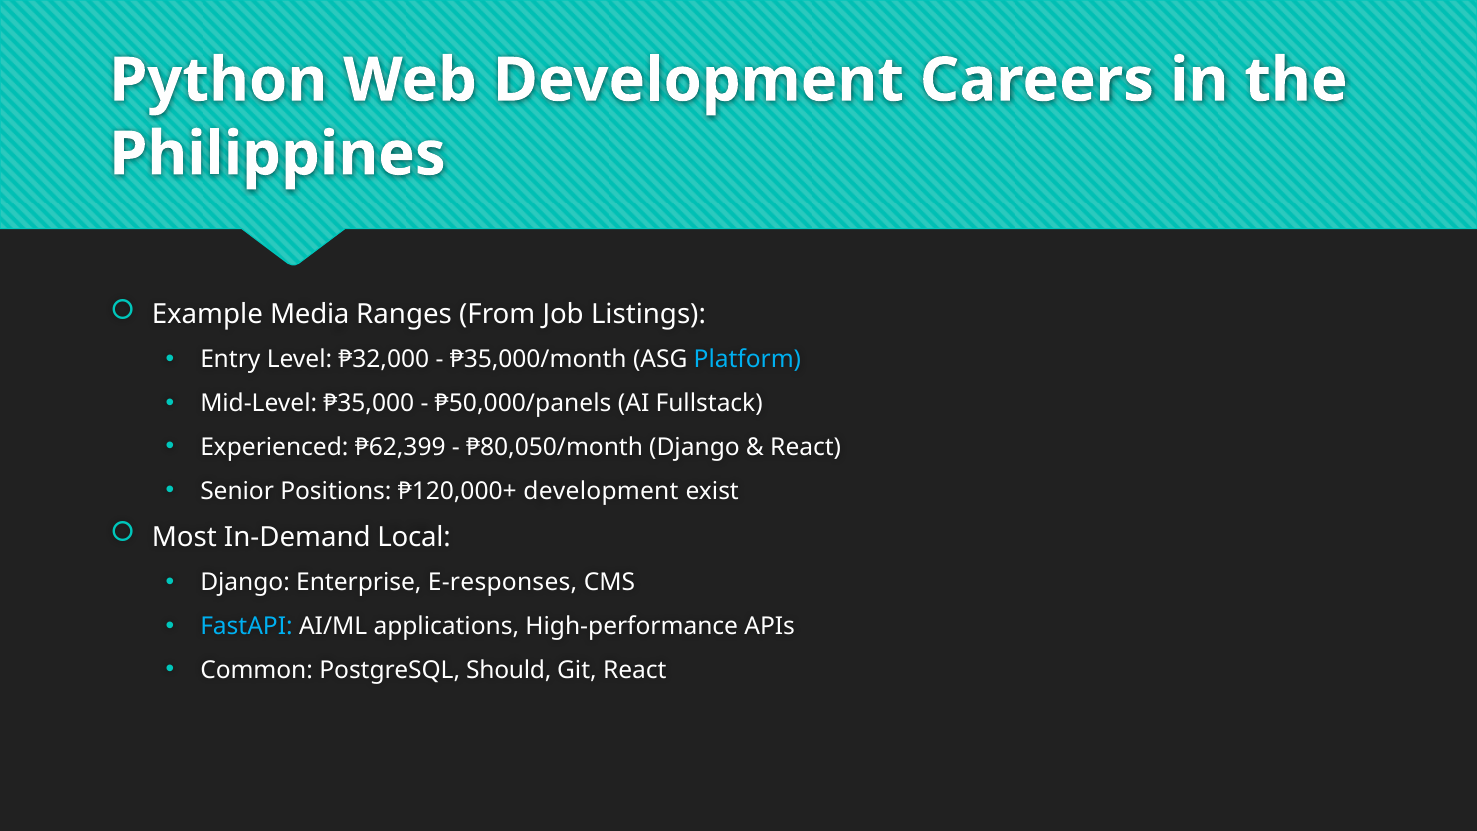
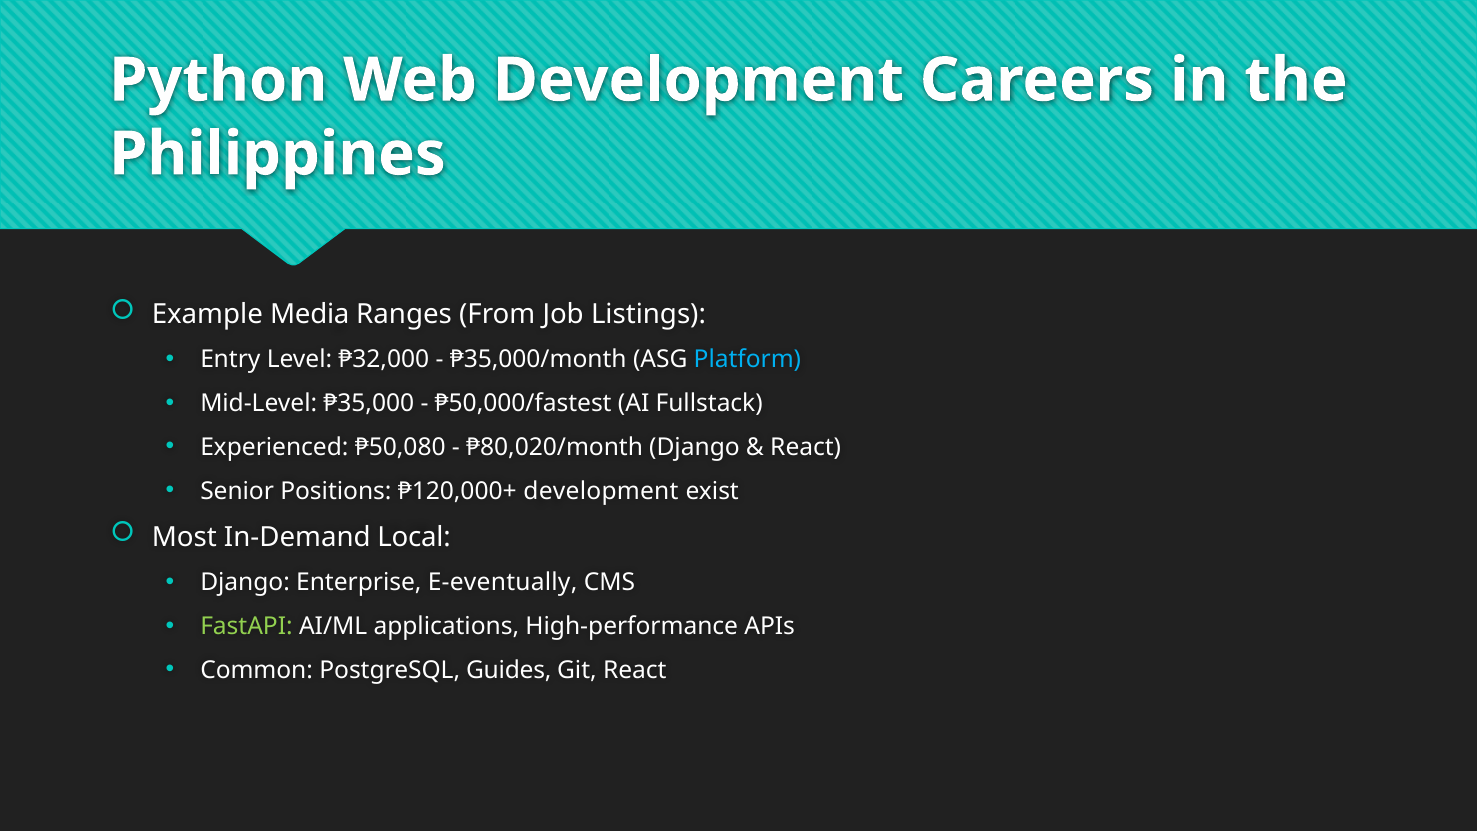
₱50,000/panels: ₱50,000/panels -> ₱50,000/fastest (523, 403)
₱62,399: ₱62,399 -> ₱50,080 (400, 447)
₱80,050/month: ₱80,050/month -> ₱80,020/month (555, 447)
E-responses: E-responses -> E-eventually (503, 583)
FastAPI colour: light blue -> light green (246, 626)
Should: Should -> Guides (509, 670)
